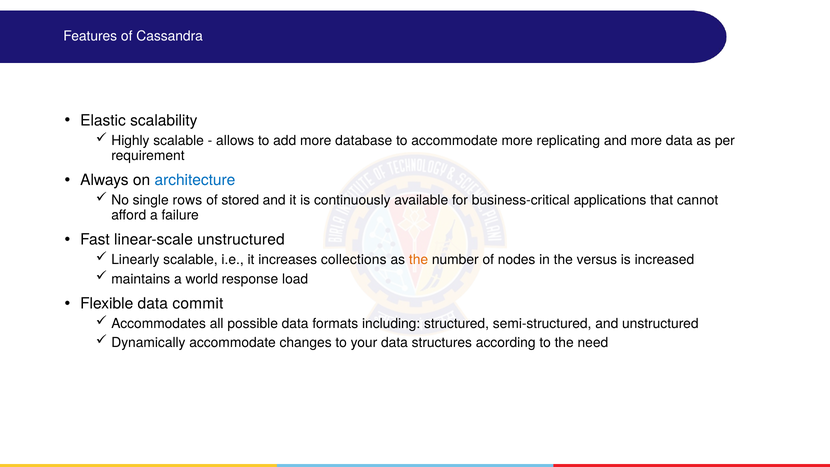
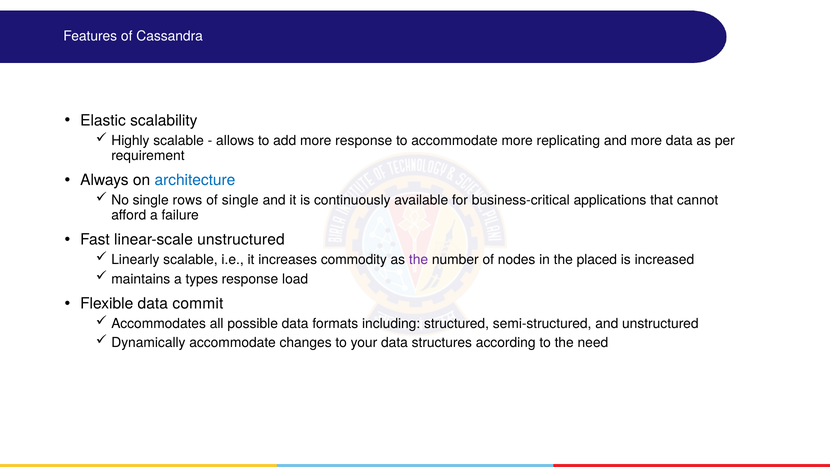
more database: database -> response (364, 141)
of stored: stored -> single (240, 200)
collections: collections -> commodity (354, 260)
the colour: orange -> purple (419, 260)
versus: versus -> placed (597, 260)
world: world -> types (202, 279)
